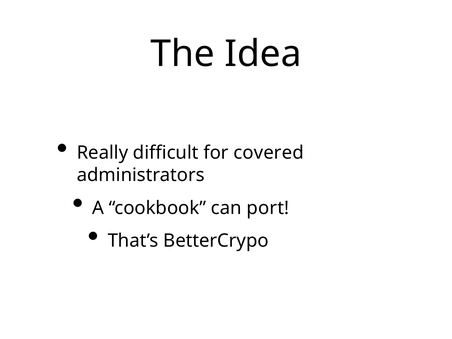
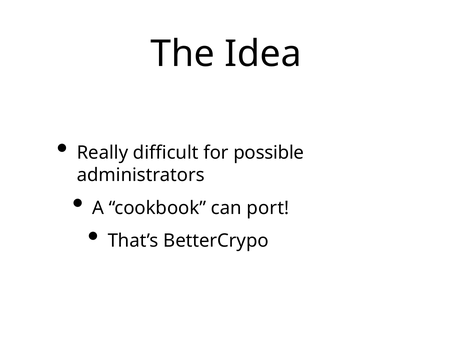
covered: covered -> possible (269, 153)
